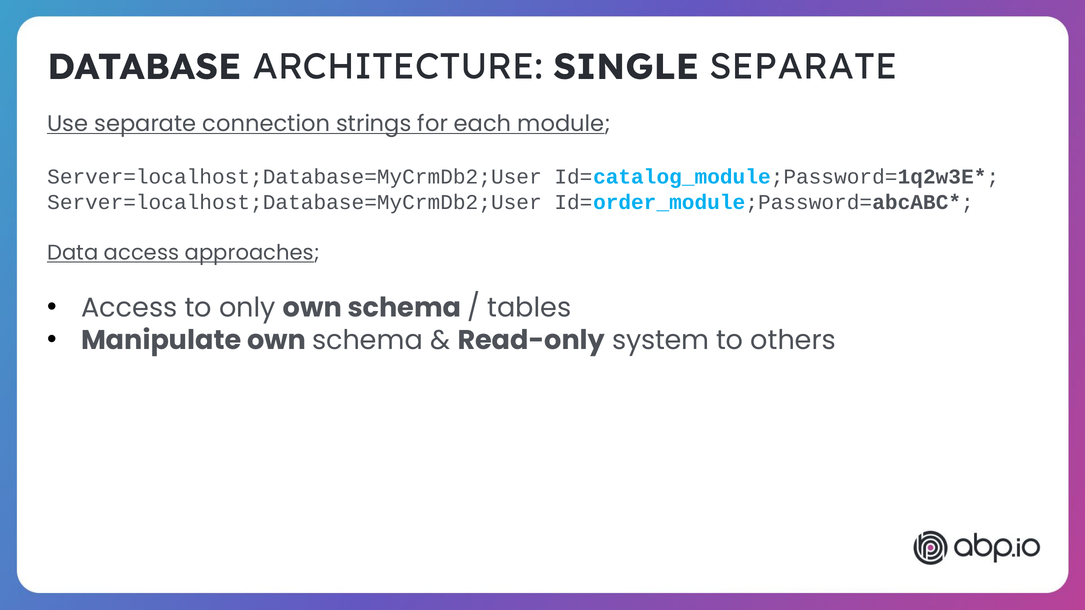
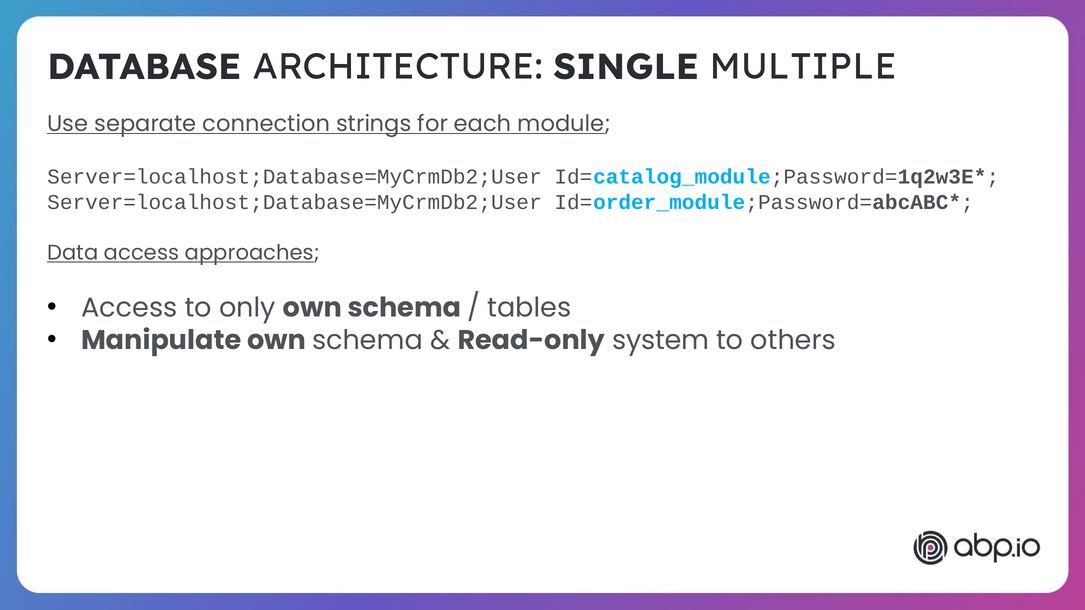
SINGLE SEPARATE: SEPARATE -> MULTIPLE (803, 67)
